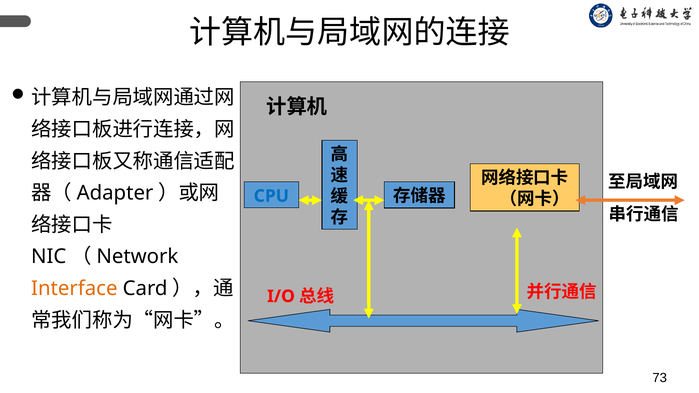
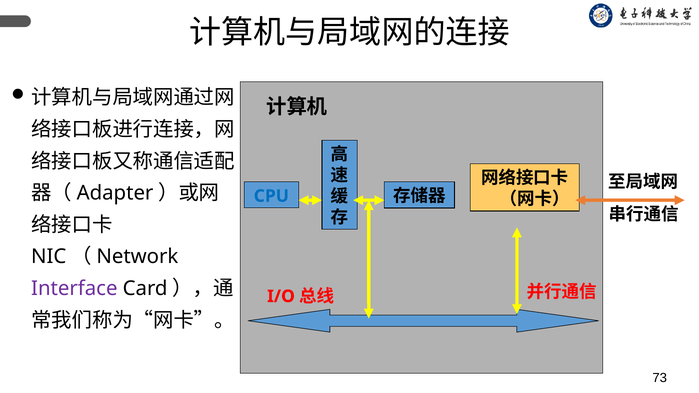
Interface colour: orange -> purple (74, 289)
